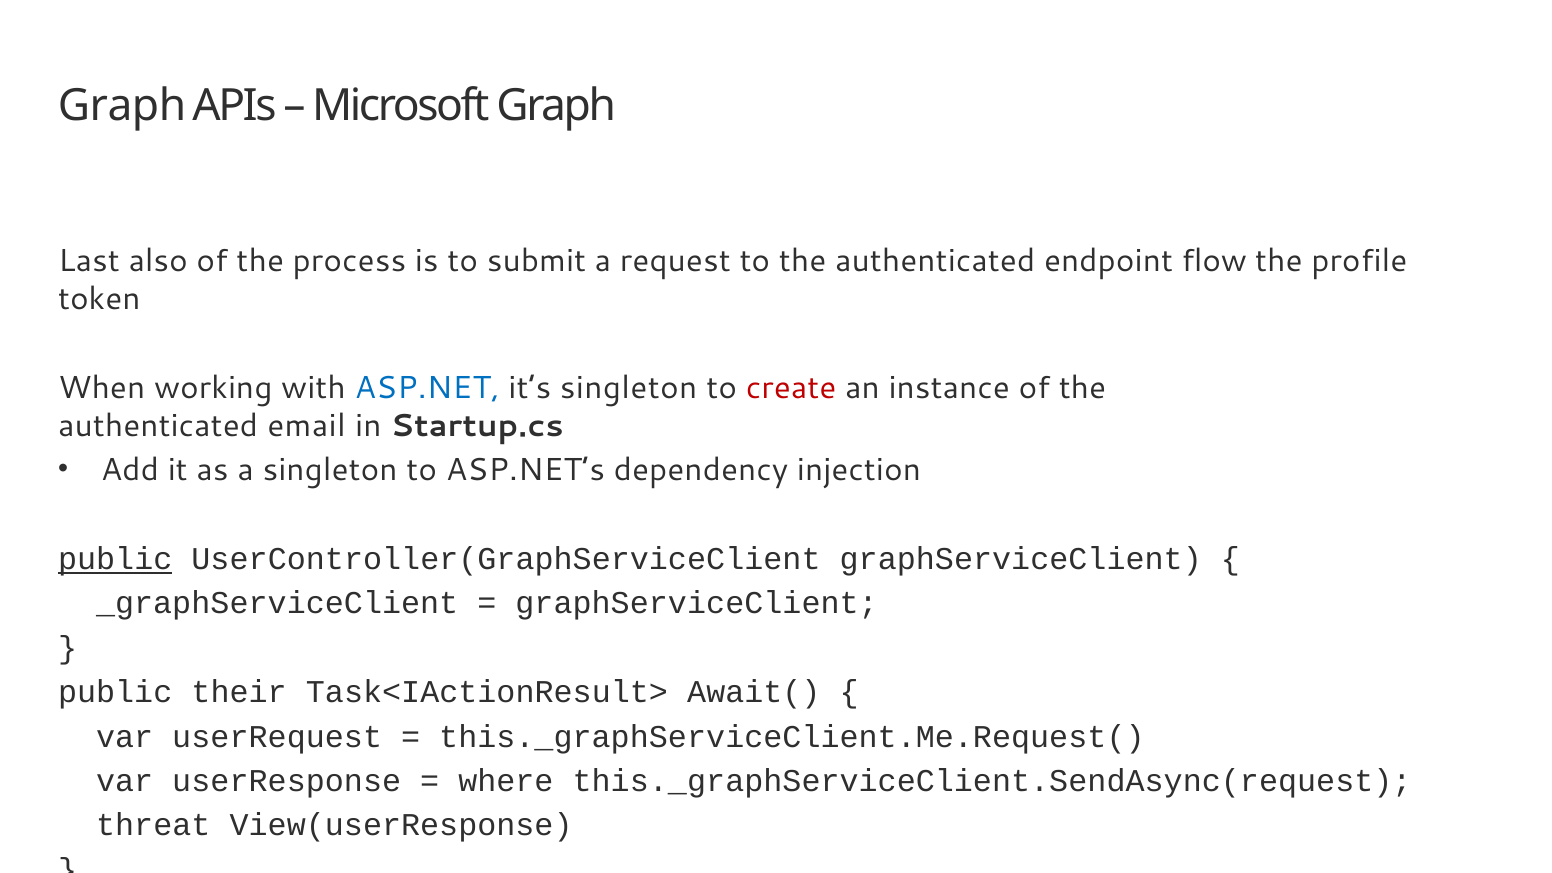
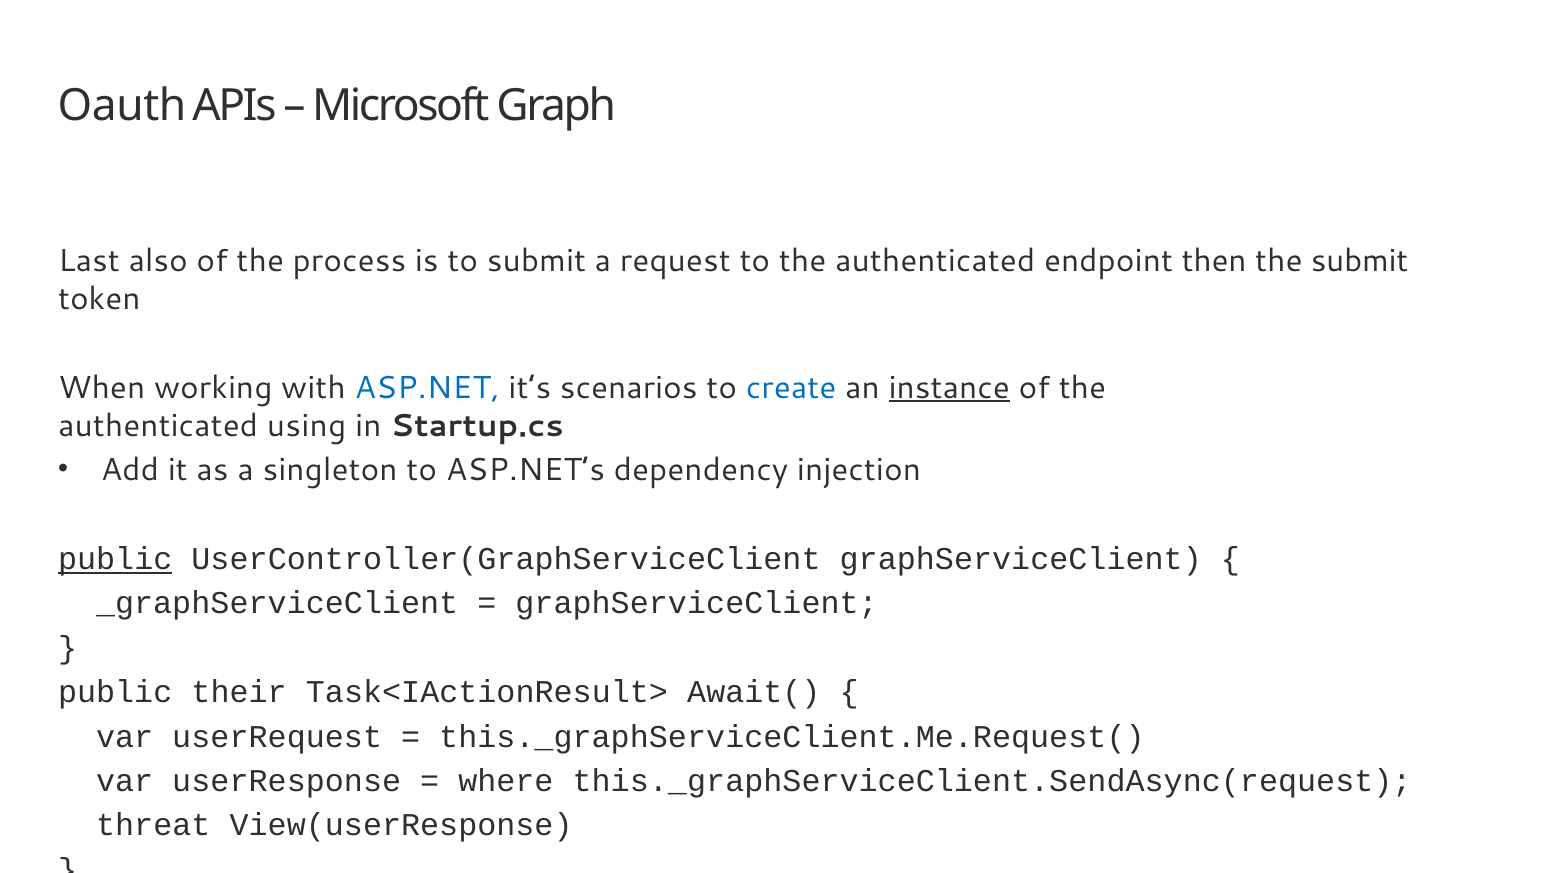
Graph: Graph -> Oauth (122, 106)
flow: flow -> then (1214, 261)
the profile: profile -> submit (1360, 261)
it’s singleton: singleton -> scenarios (629, 388)
create colour: red -> blue (791, 388)
instance underline: none -> present (949, 388)
email: email -> using (307, 426)
